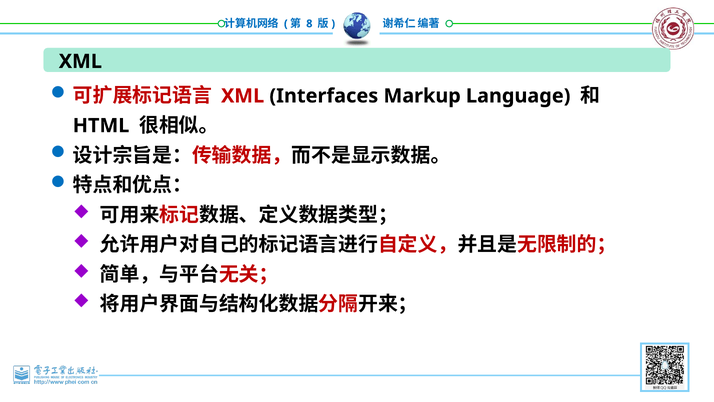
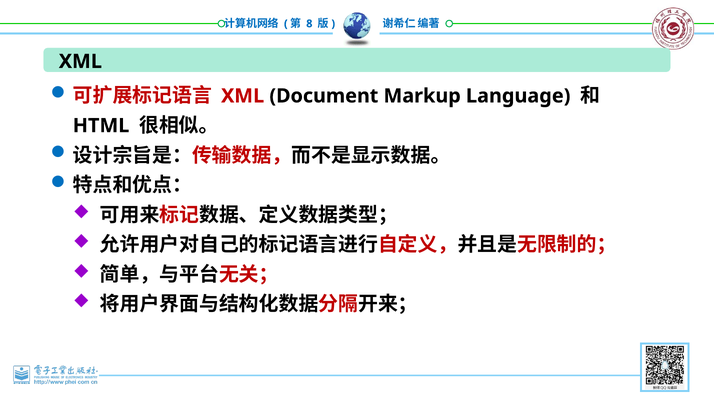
Interfaces: Interfaces -> Document (324, 96)
